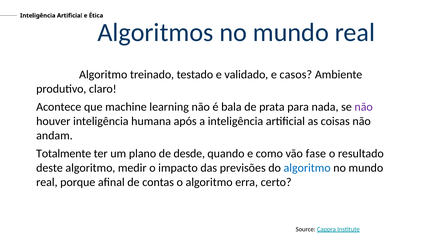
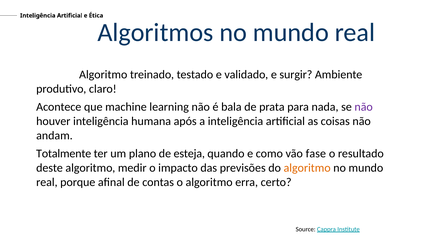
casos: casos -> surgir (296, 75)
desde: desde -> esteja (189, 154)
algoritmo colour: blue -> orange (307, 168)
